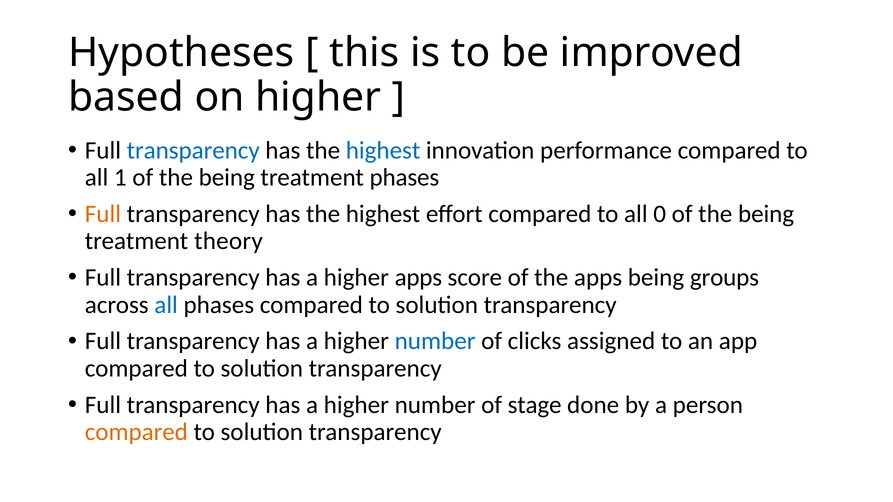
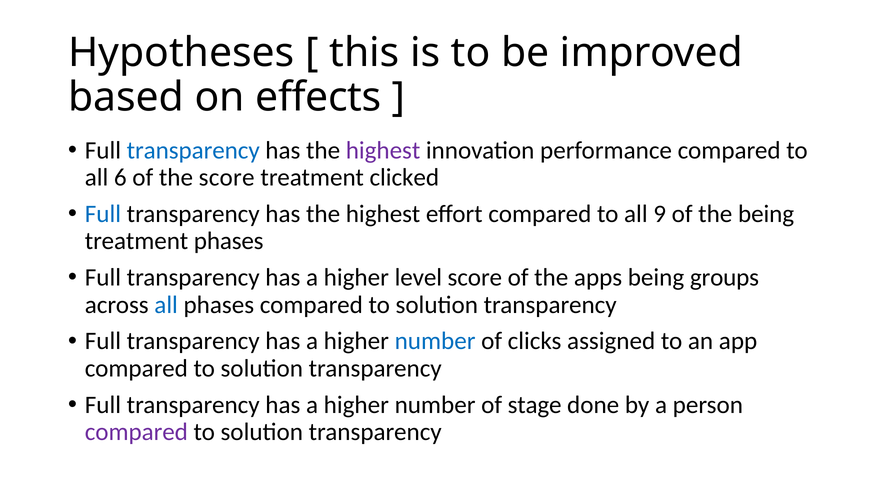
on higher: higher -> effects (318, 97)
highest colour: blue -> purple (383, 150)
1: 1 -> 6 (120, 178)
being: being -> score (227, 178)
treatment phases: phases -> clicked (404, 178)
Full colour: orange -> blue (103, 214)
0: 0 -> 9 (660, 214)
treatment theory: theory -> phases (229, 241)
higher apps: apps -> level (418, 278)
compared colour: orange -> purple (136, 432)
